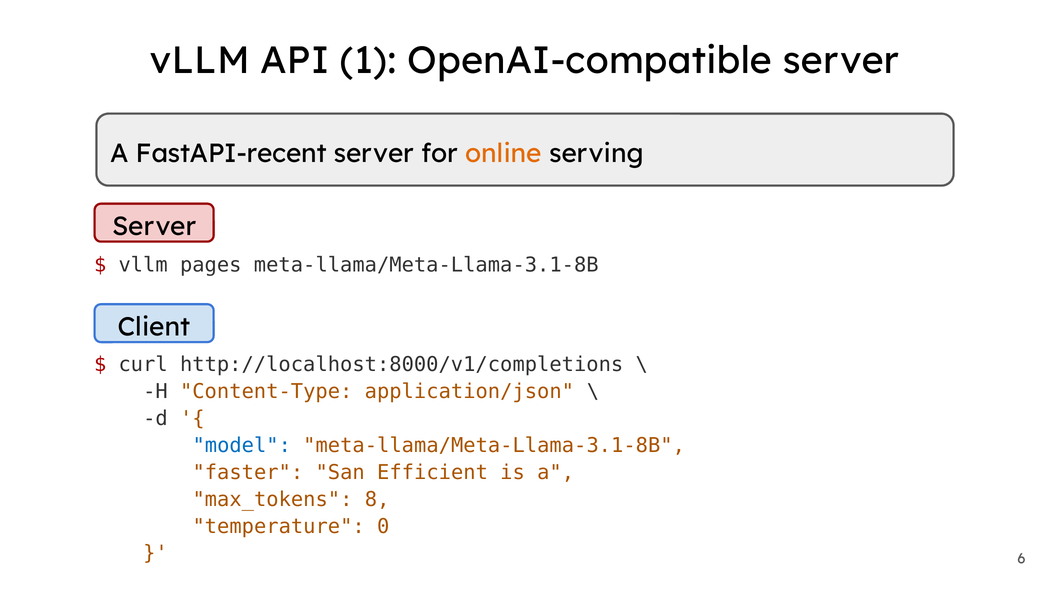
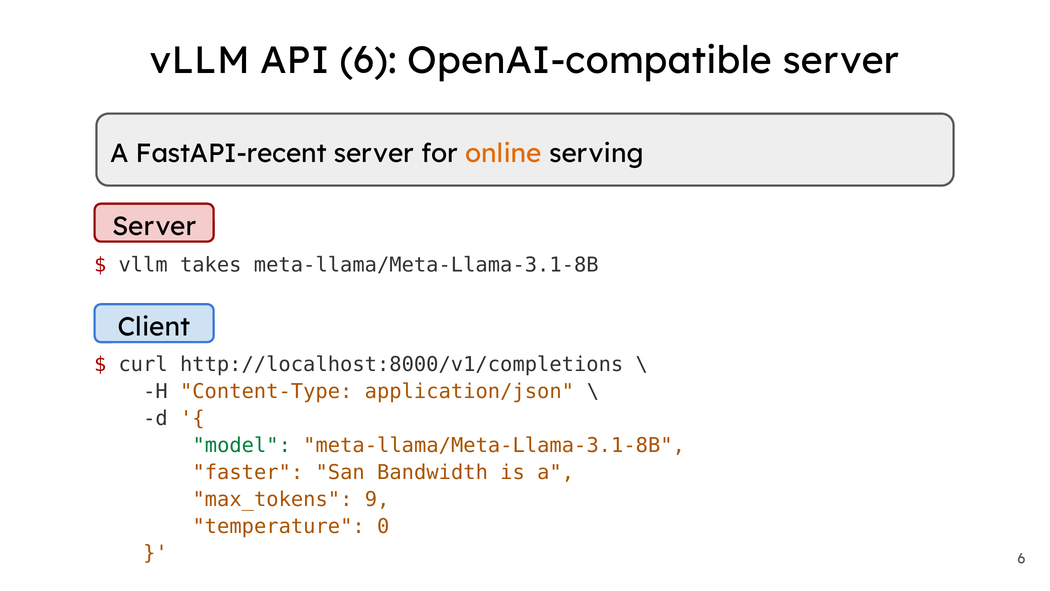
API 1: 1 -> 6 (368, 61)
pages: pages -> takes (211, 265)
model colour: blue -> green (242, 445)
Efficient: Efficient -> Bandwidth (433, 472)
8: 8 -> 9 (377, 499)
